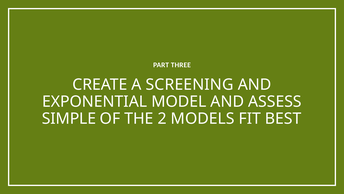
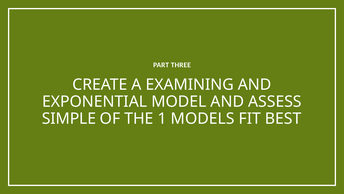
SCREENING: SCREENING -> EXAMINING (190, 84)
2: 2 -> 1 (162, 118)
